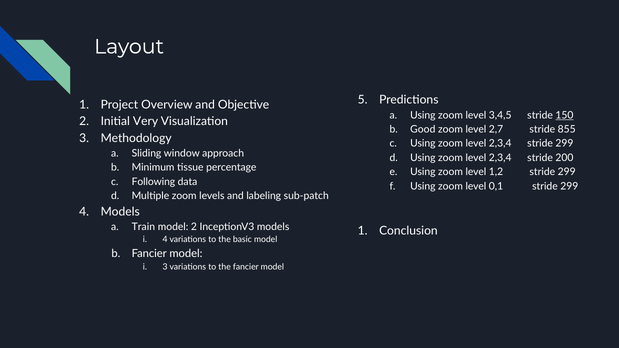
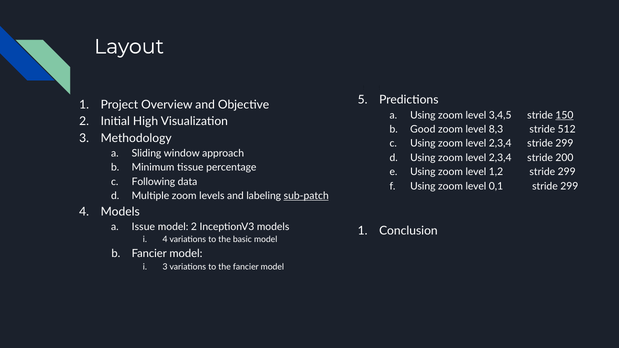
Very: Very -> High (146, 122)
2,7: 2,7 -> 8,3 (496, 129)
855: 855 -> 512 (567, 129)
sub-patch underline: none -> present (306, 196)
Train: Train -> Issue (143, 227)
